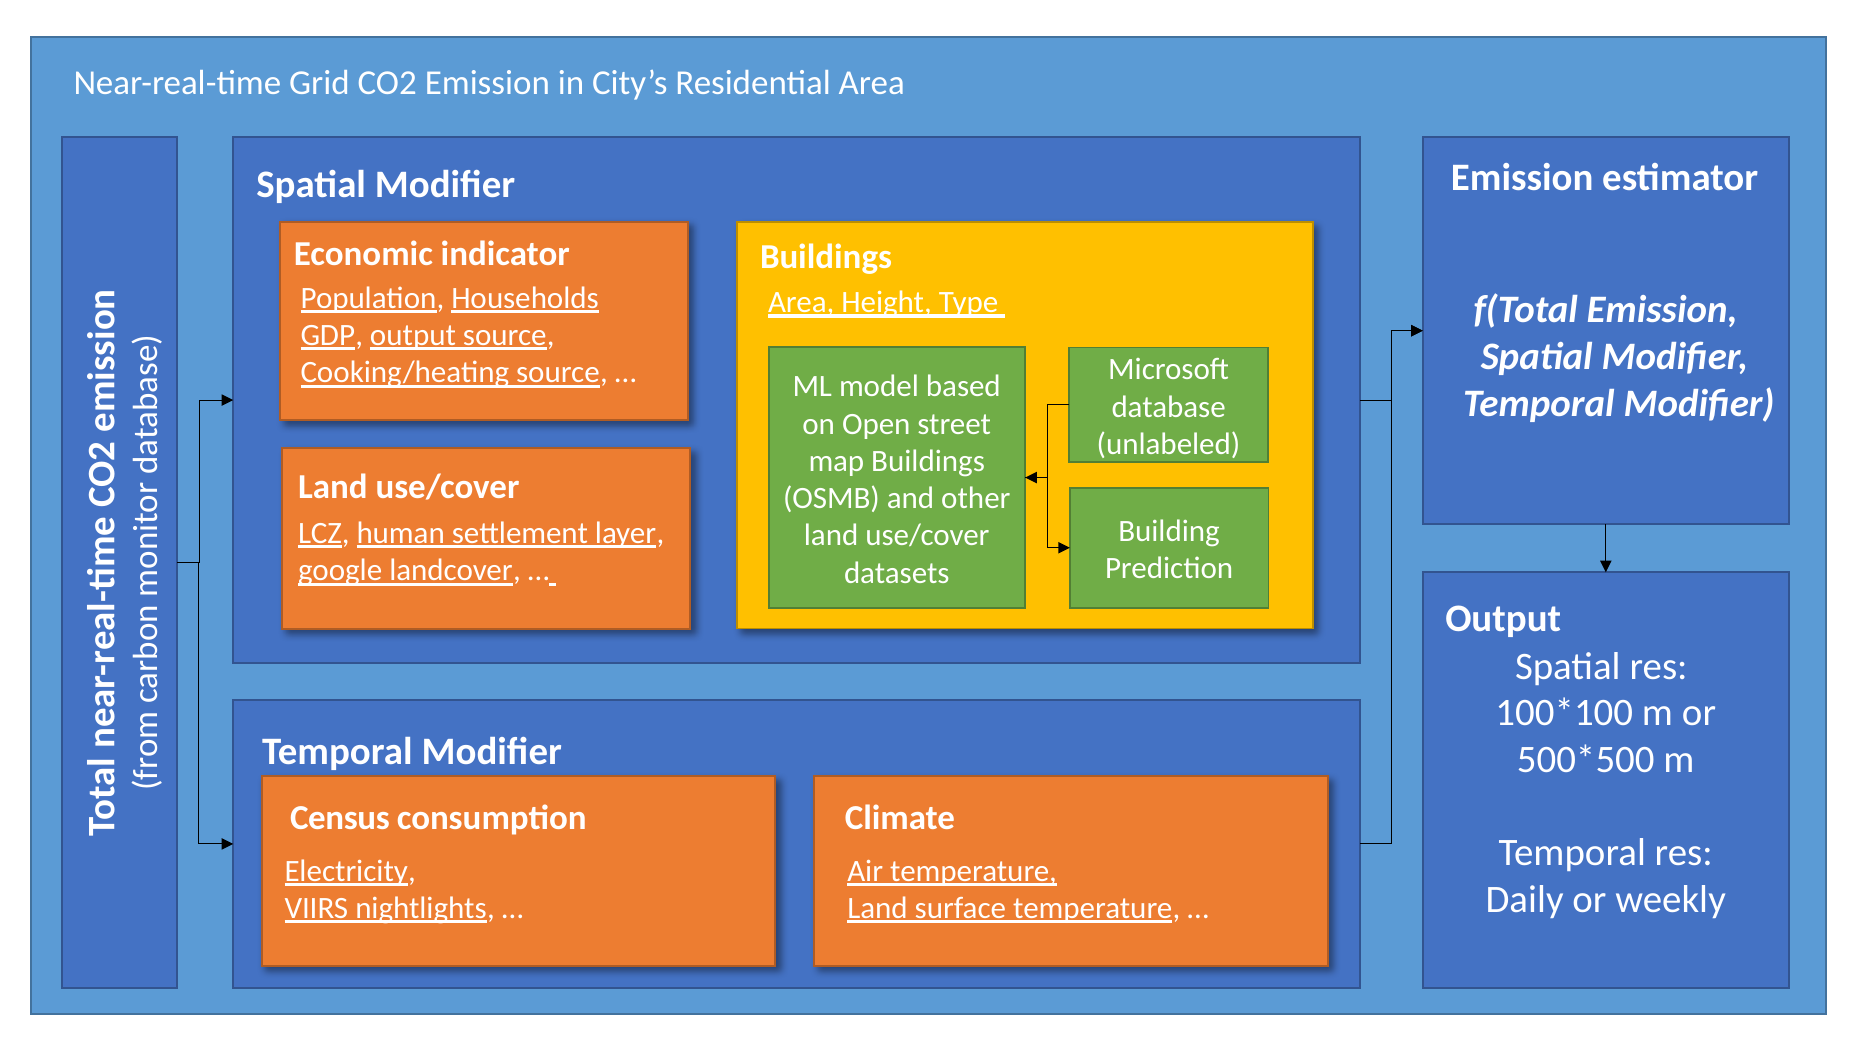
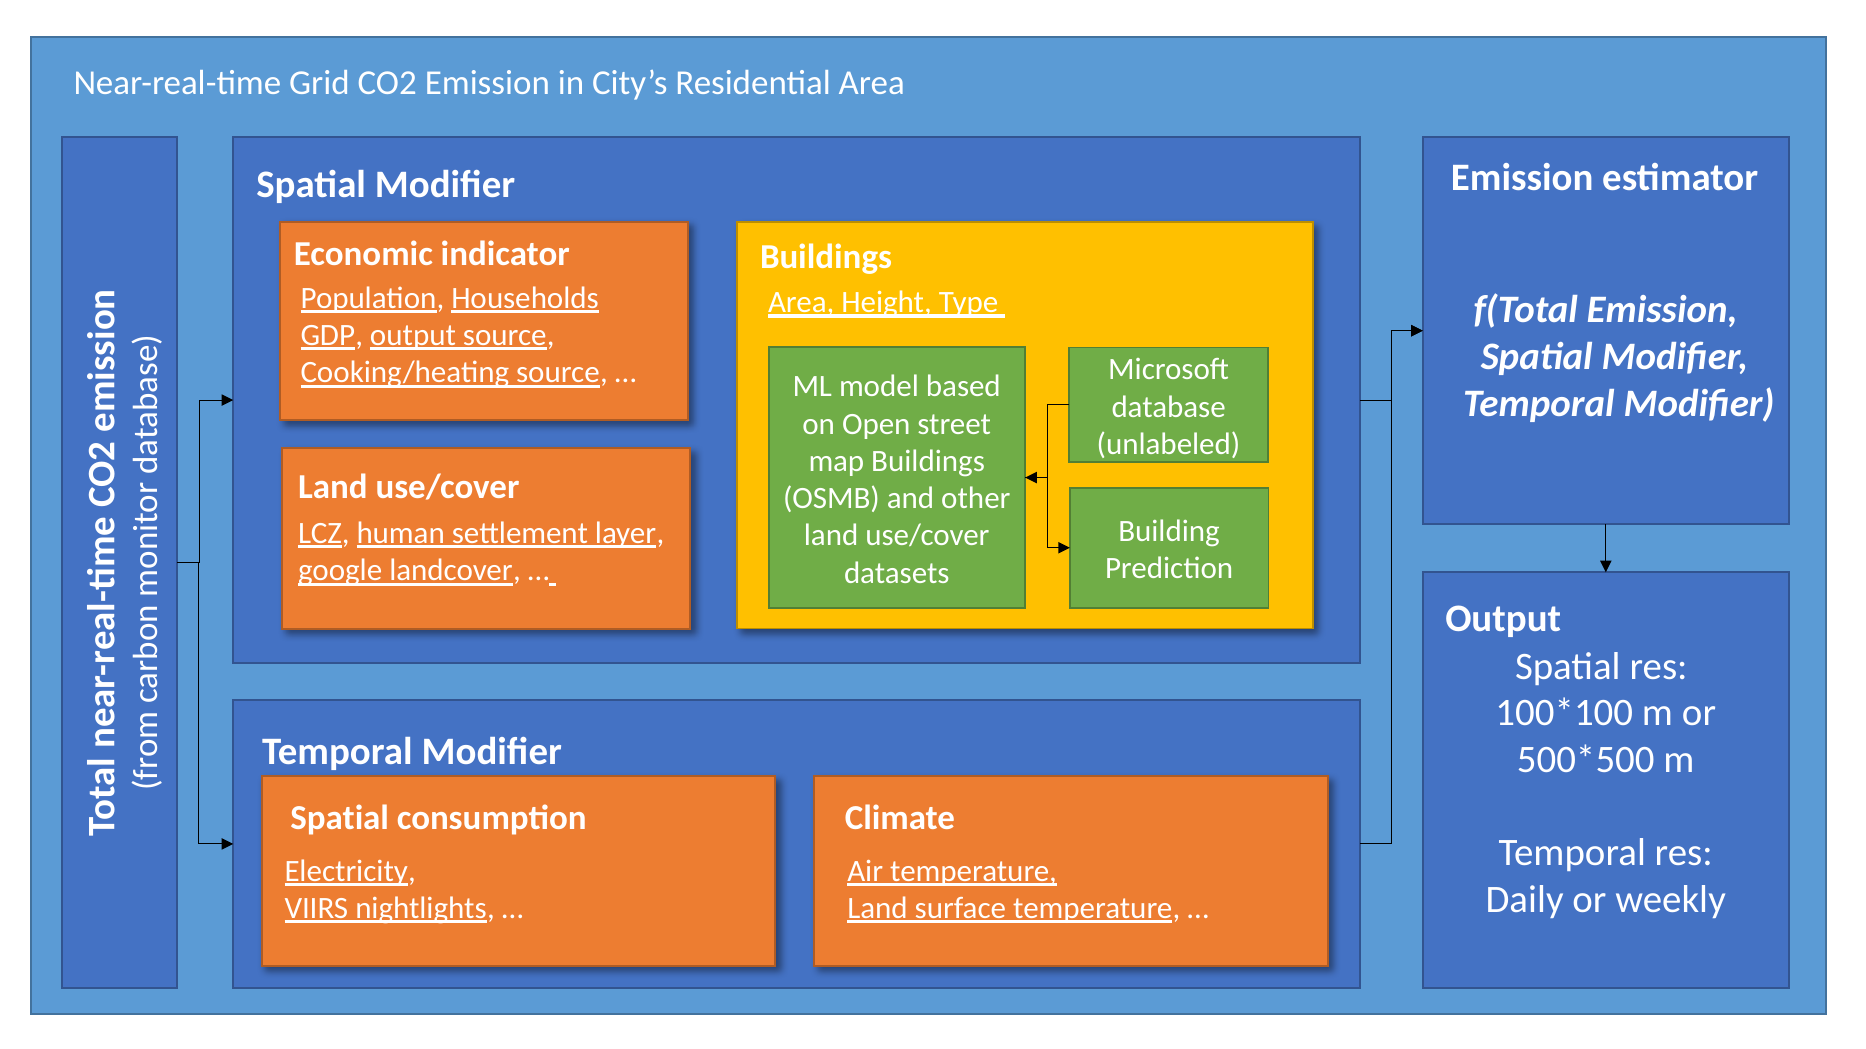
Census: Census -> Spatial (340, 818)
